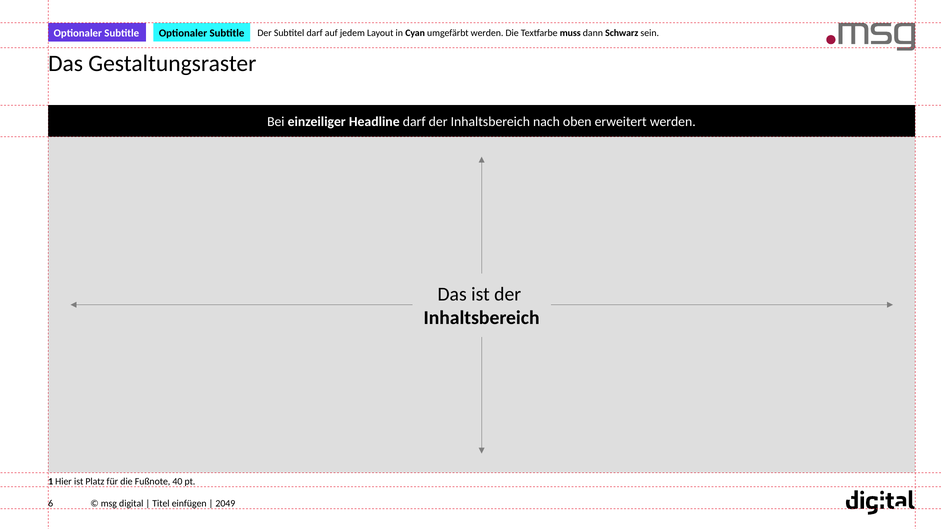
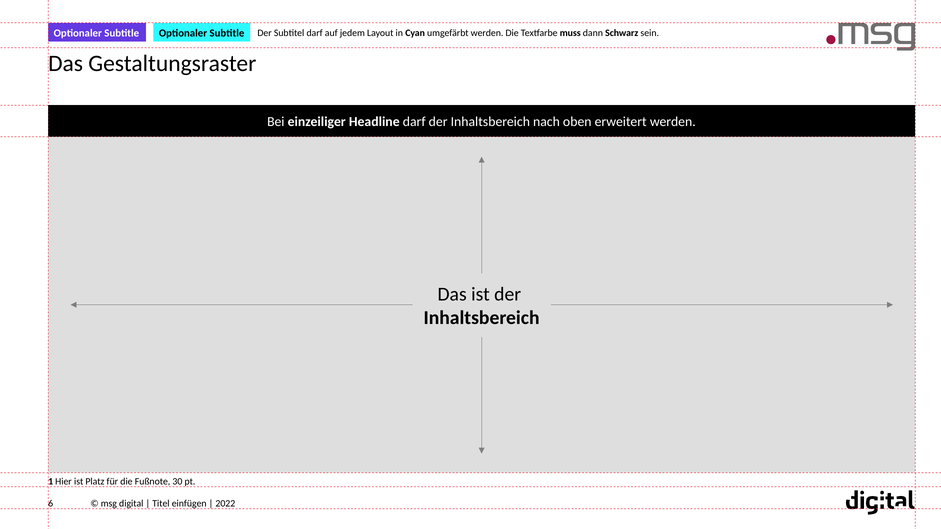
40: 40 -> 30 (177, 482)
2049: 2049 -> 2022 (225, 504)
